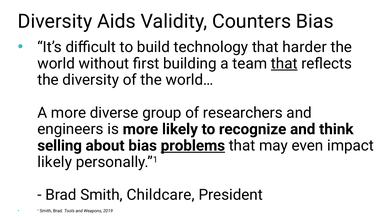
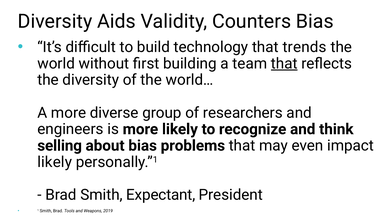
harder: harder -> trends (305, 47)
problems underline: present -> none (193, 146)
Childcare: Childcare -> Expectant (161, 195)
